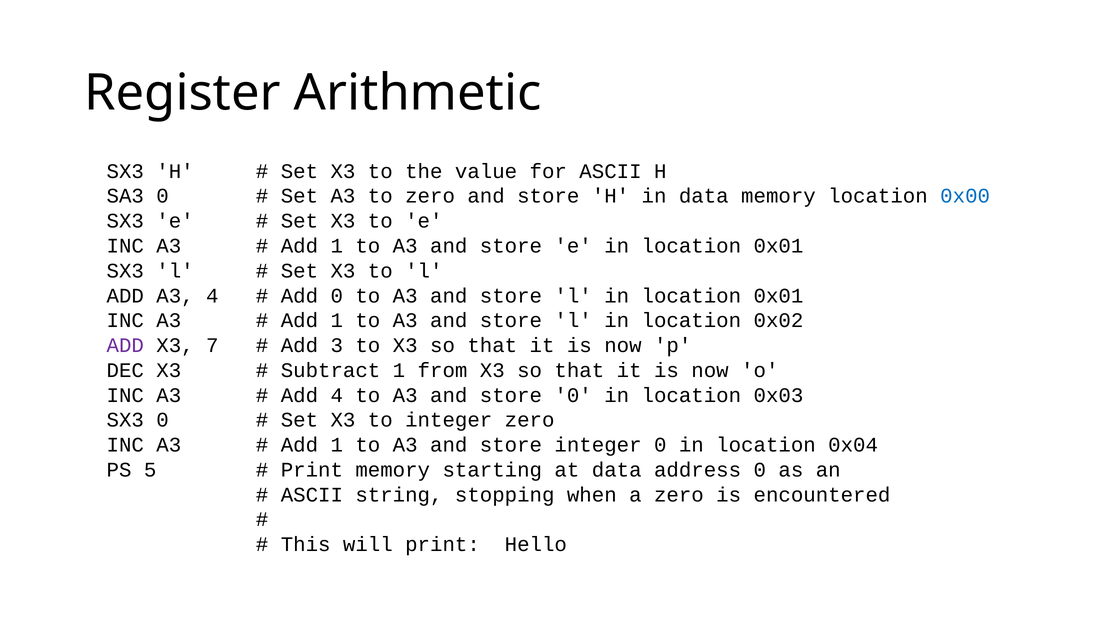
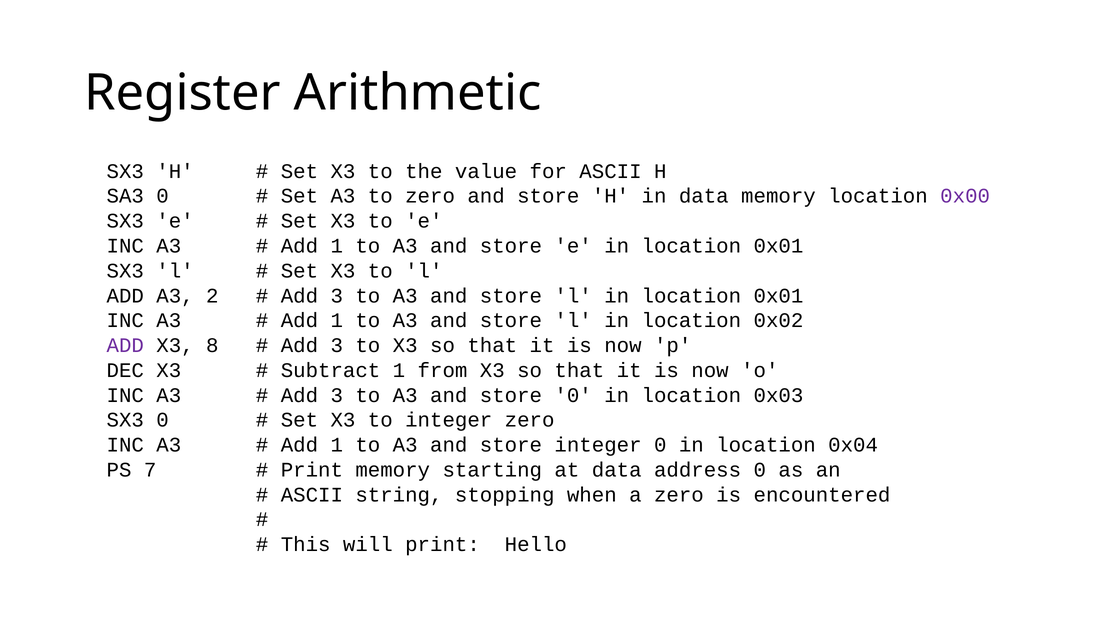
0x00 colour: blue -> purple (965, 196)
A3 4: 4 -> 2 (212, 296)
0: 0 -> 3 (337, 296)
7: 7 -> 8 (212, 345)
4: 4 -> 3 (337, 395)
5: 5 -> 7 (150, 470)
